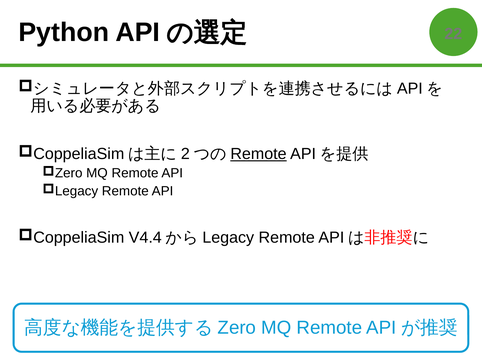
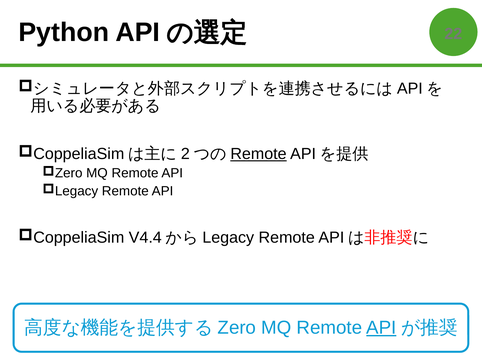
API underline: none -> present (381, 328)
